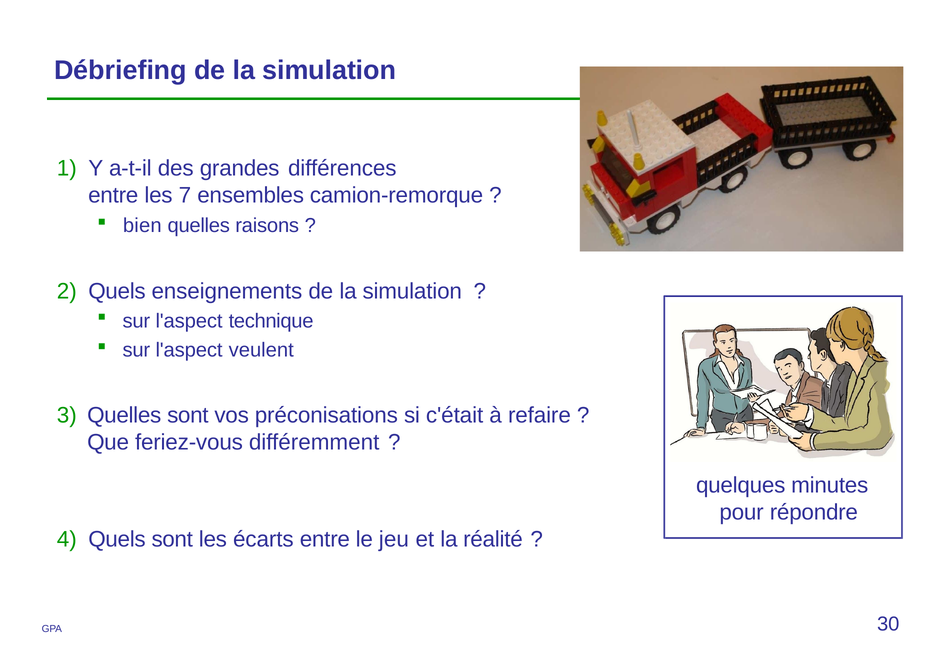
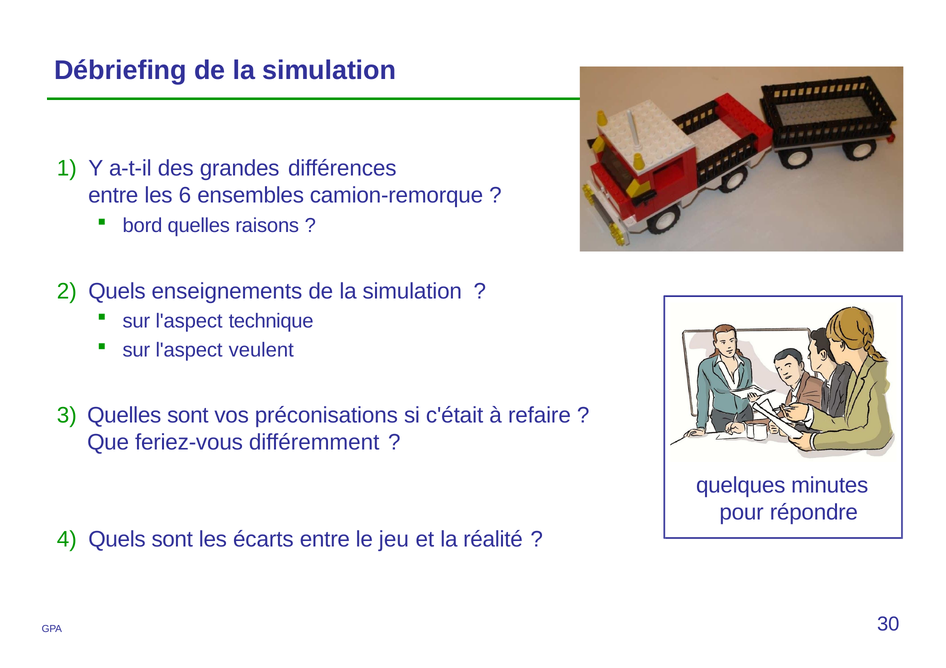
7: 7 -> 6 (185, 195)
bien: bien -> bord (142, 226)
